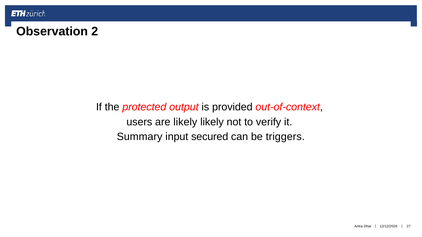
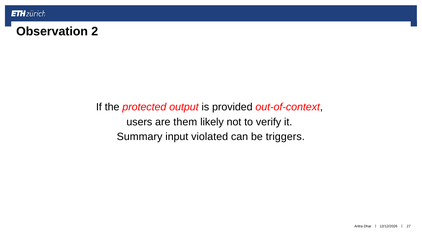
are likely: likely -> them (185, 122)
secured: secured -> violated (210, 137)
